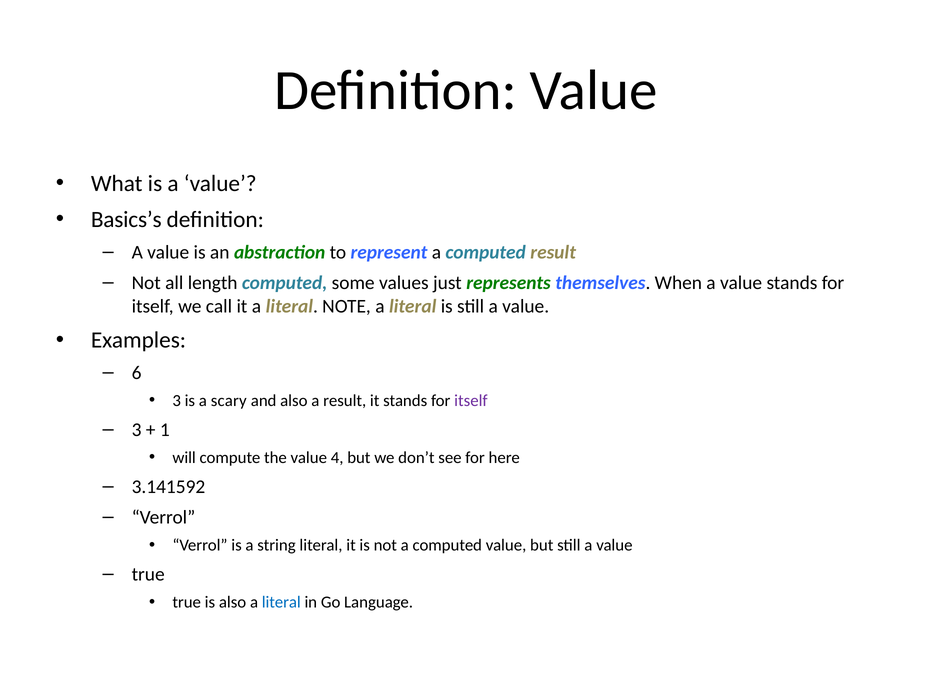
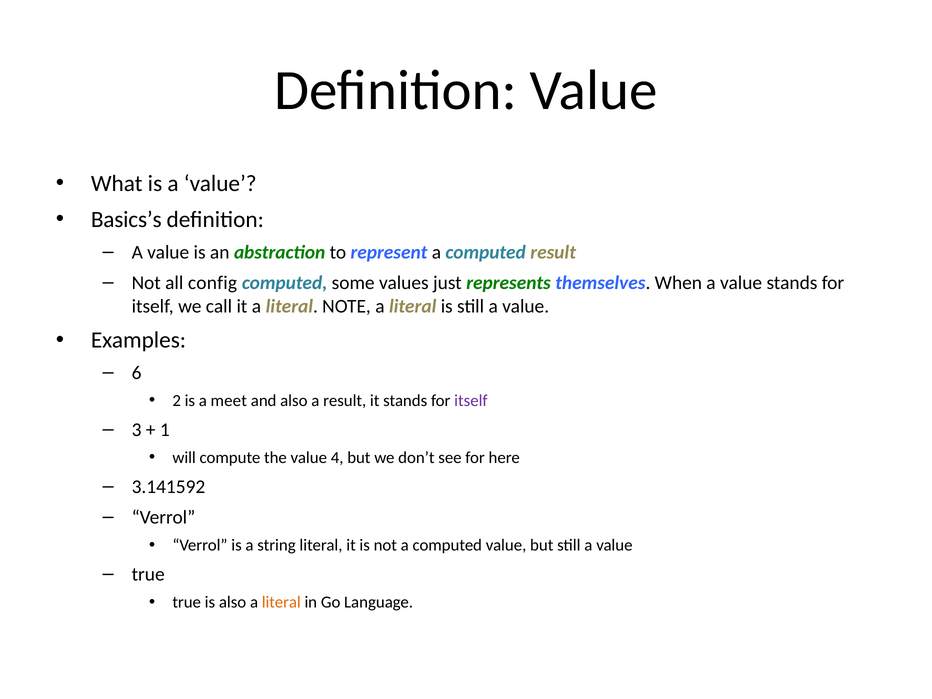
length: length -> config (212, 283)
3: 3 -> 2 (177, 401)
scary: scary -> meet (229, 401)
literal colour: blue -> orange (281, 602)
